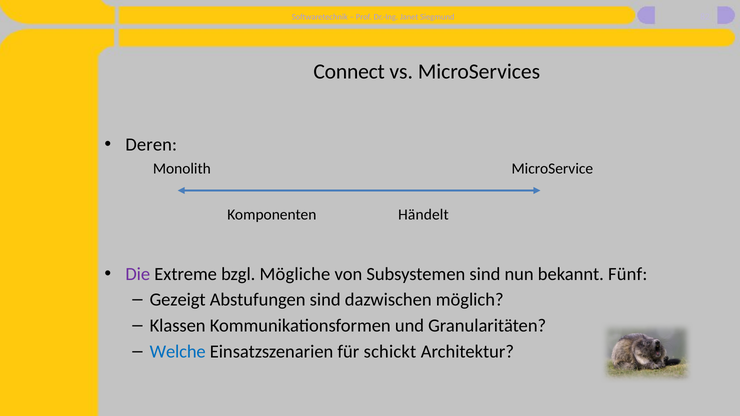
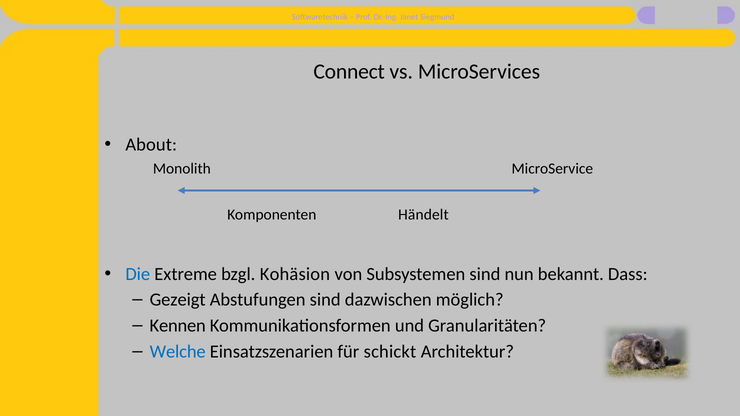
Deren: Deren -> About (151, 145)
Die colour: purple -> blue (138, 274)
Mögliche: Mögliche -> Kohäsion (295, 274)
Fünf: Fünf -> Dass (628, 274)
Klassen: Klassen -> Kennen (178, 326)
